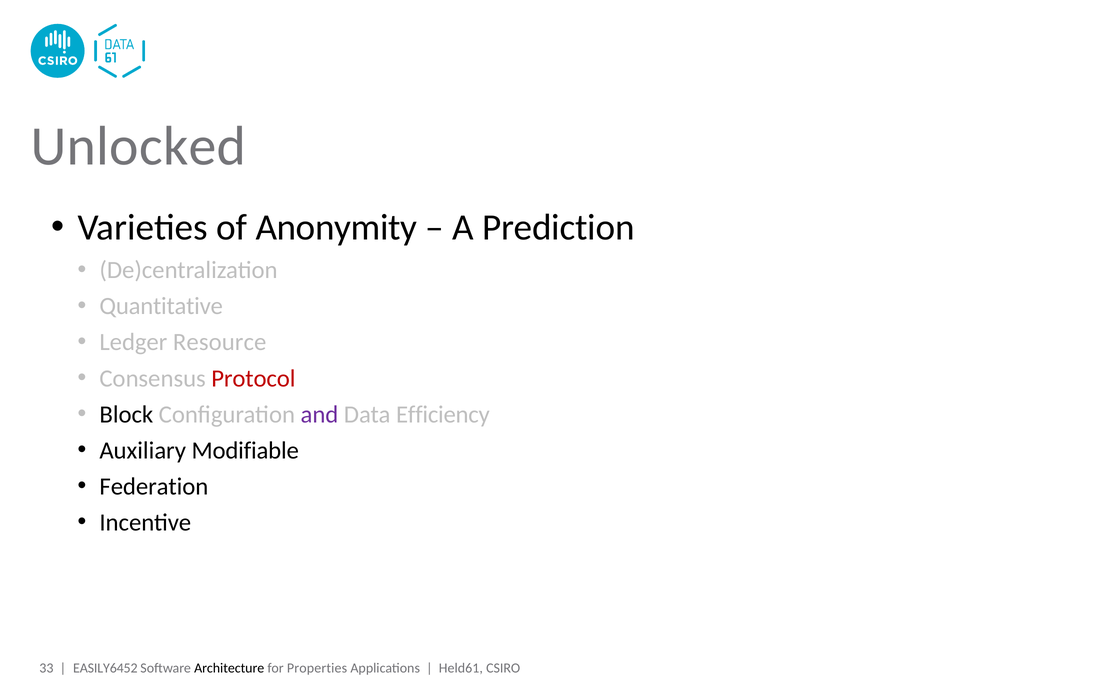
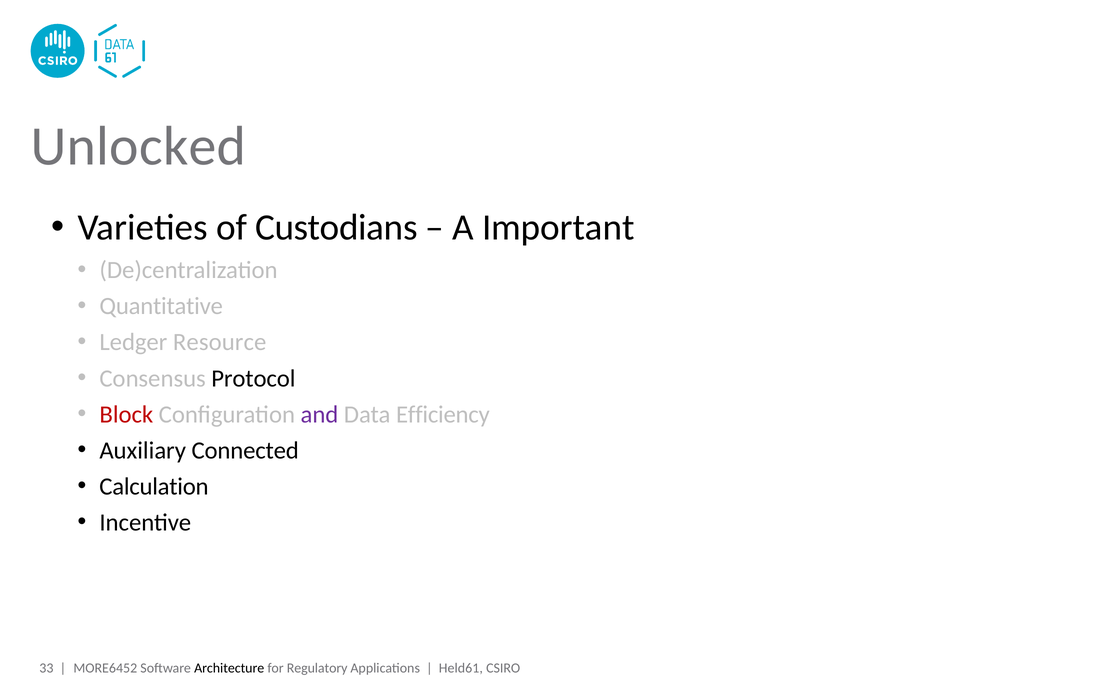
Anonymity: Anonymity -> Custodians (336, 228)
Prediction: Prediction -> Important (558, 228)
Protocol colour: red -> black (253, 379)
Block colour: black -> red (126, 415)
Modifiable: Modifiable -> Connected (245, 451)
Federation: Federation -> Calculation (154, 487)
EASILY6452: EASILY6452 -> MORE6452 (105, 669)
Properties: Properties -> Regulatory (317, 669)
